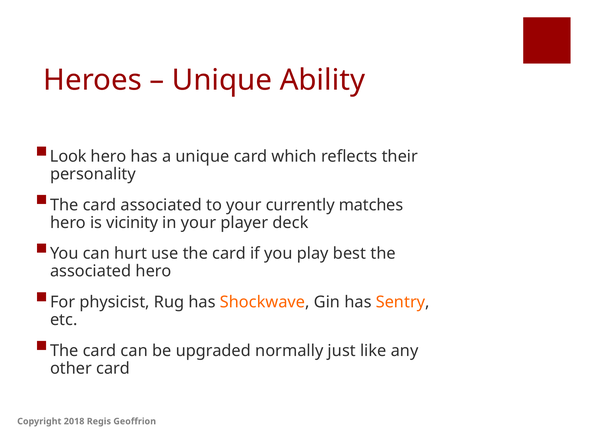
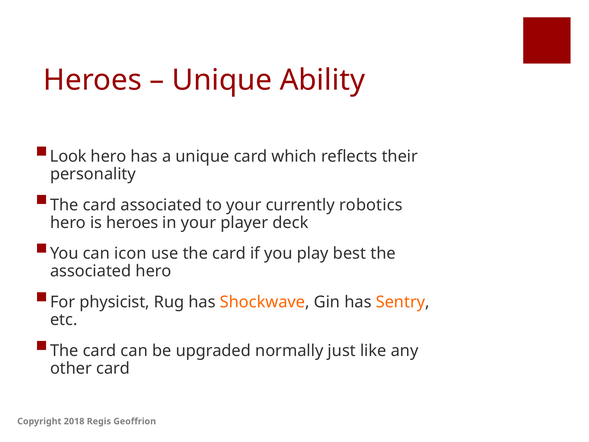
matches: matches -> robotics (371, 205)
is vicinity: vicinity -> heroes (132, 222)
hurt: hurt -> icon (131, 253)
